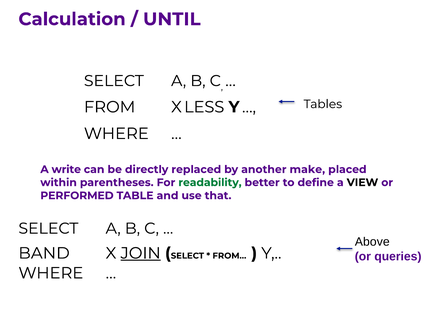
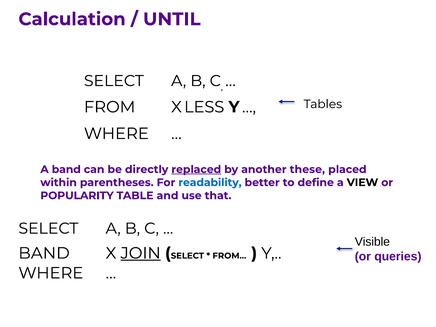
A write: write -> band (66, 169)
replaced underline: none -> present (196, 169)
make: make -> these (307, 169)
readability colour: green -> blue (210, 183)
PERFORMED: PERFORMED -> POPULARITY (77, 196)
Above: Above -> Visible (372, 242)
